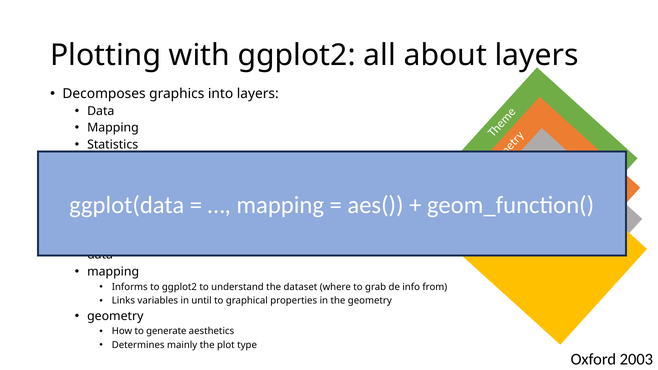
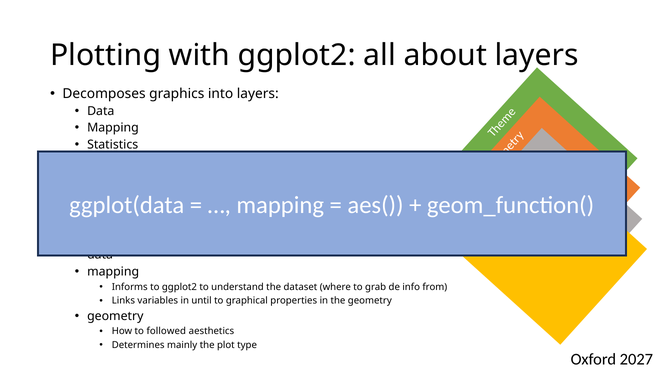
generate: generate -> followed (166, 331)
2003: 2003 -> 2027 (636, 359)
